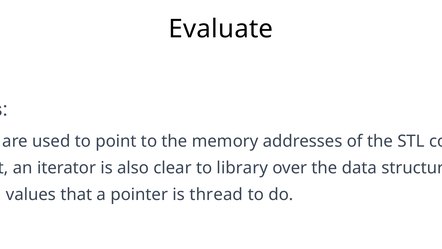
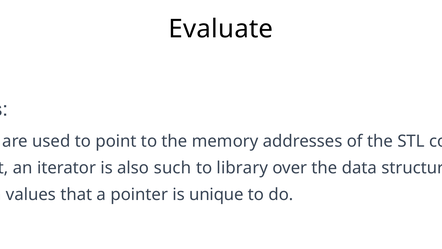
clear: clear -> such (172, 168)
thread: thread -> unique (216, 194)
